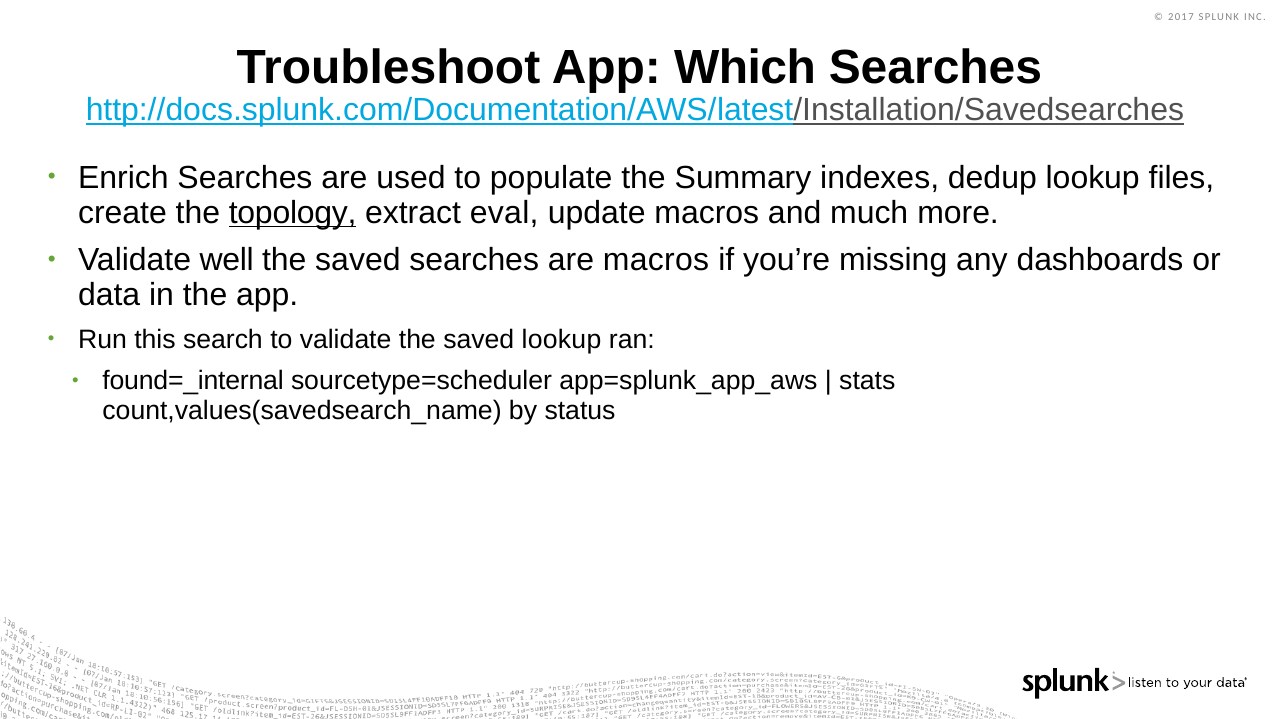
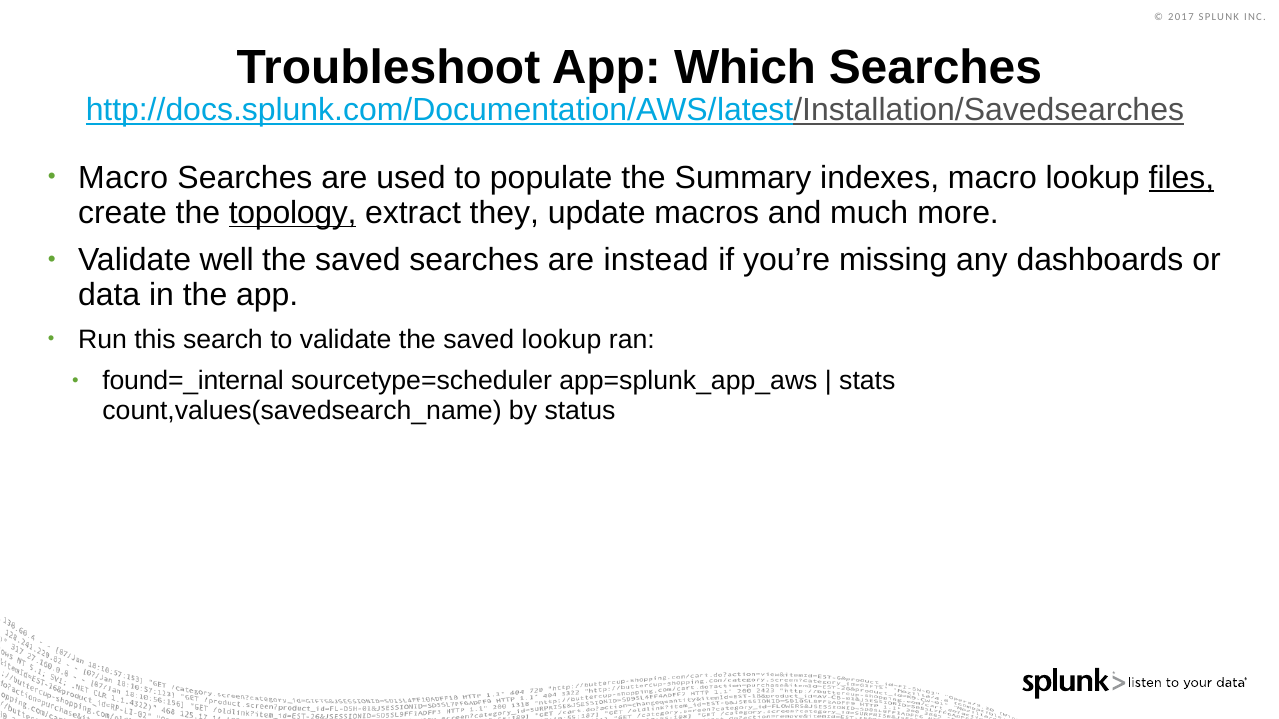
Enrich: Enrich -> Macro (123, 178)
indexes dedup: dedup -> macro (992, 178)
files underline: none -> present (1181, 178)
eval: eval -> they (504, 213)
are macros: macros -> instead (656, 260)
